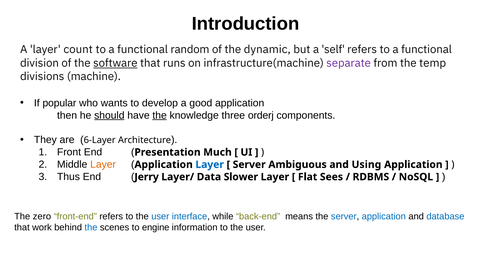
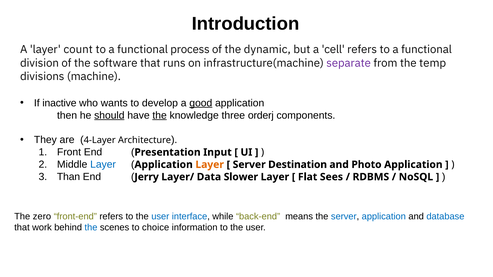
random: random -> process (190, 50)
self: self -> cell (333, 50)
software underline: present -> none (115, 63)
popular: popular -> inactive (59, 103)
good underline: none -> present (201, 103)
6-Layer: 6-Layer -> 4-Layer (100, 140)
Much: Much -> Input (217, 152)
Layer colour: orange -> blue (103, 165)
Layer colour: blue -> orange (210, 165)
Ambiguous: Ambiguous -> Destination (298, 165)
Using: Using -> Photo (366, 165)
Thus: Thus -> Than (69, 177)
engine: engine -> choice (156, 228)
